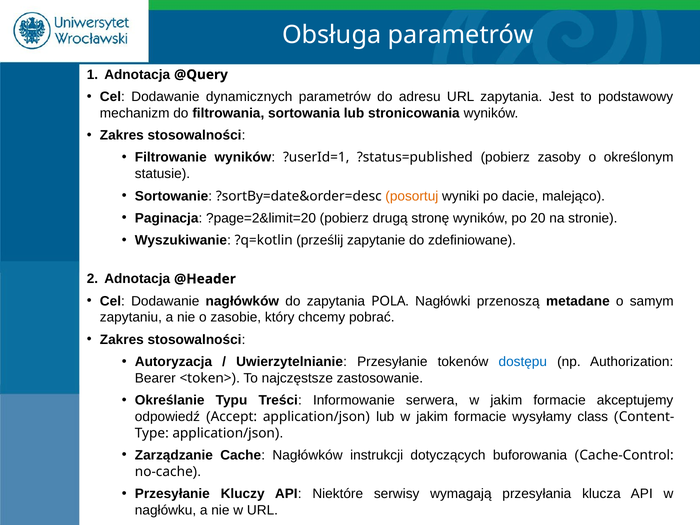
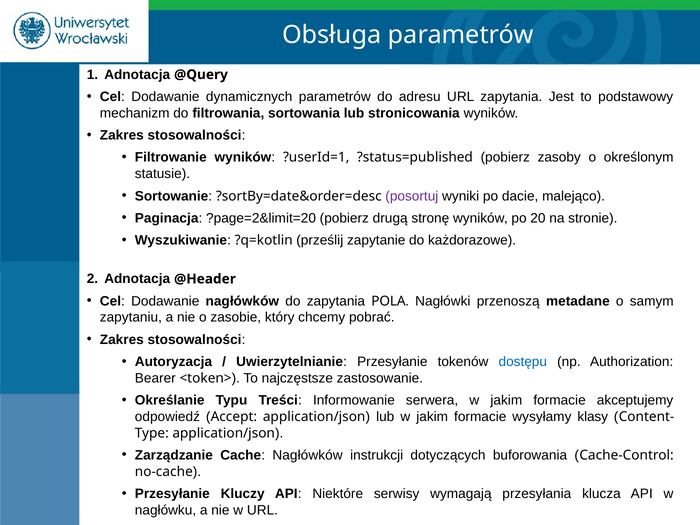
posortuj colour: orange -> purple (412, 196)
zdefiniowane: zdefiniowane -> każdorazowe (472, 240)
class: class -> klasy (593, 417)
